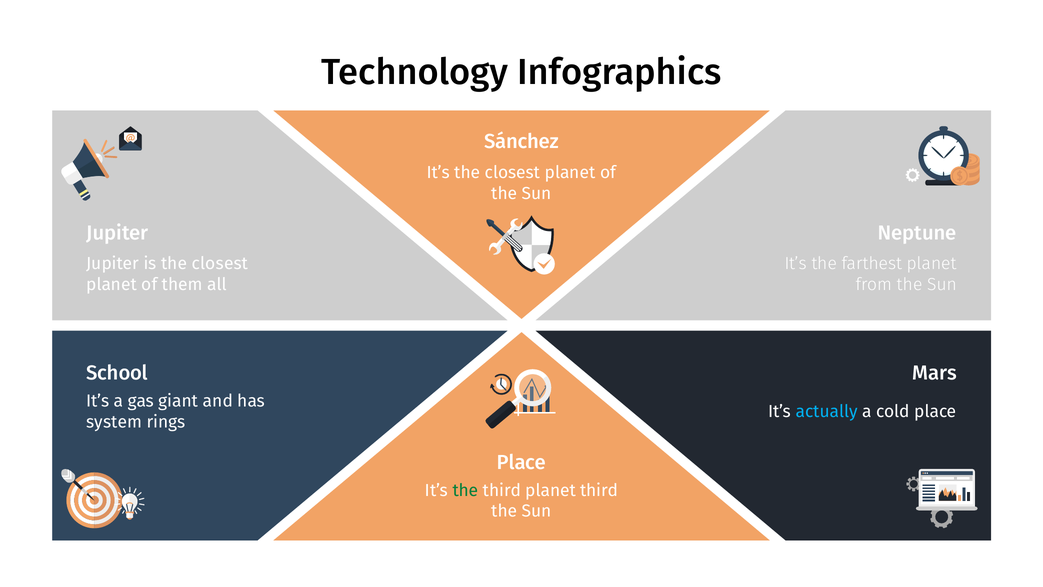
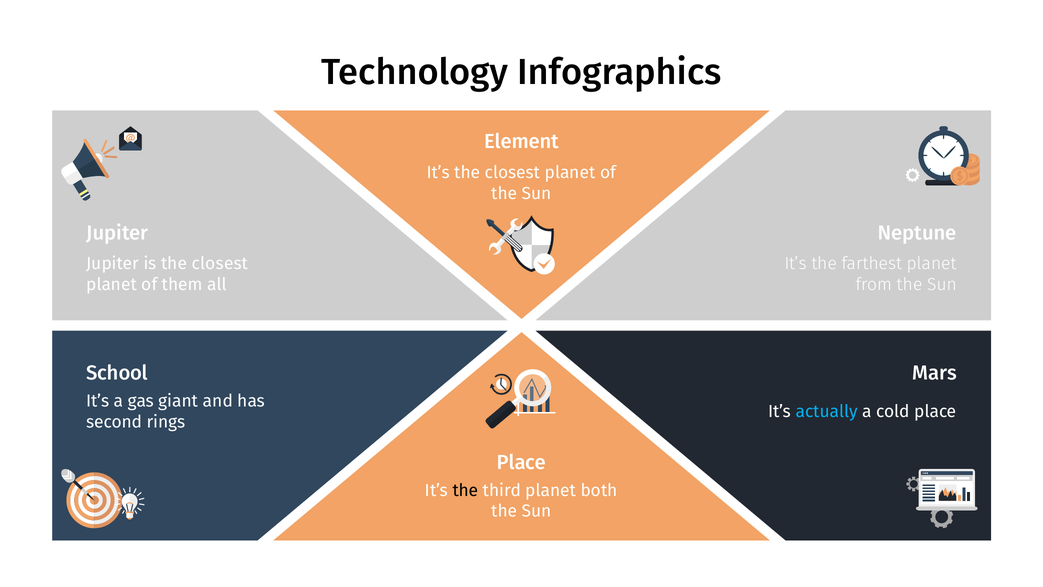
Sánchez: Sánchez -> Element (522, 142)
system: system -> second (114, 422)
the colour: green -> black (465, 490)
planet third: third -> both (599, 490)
